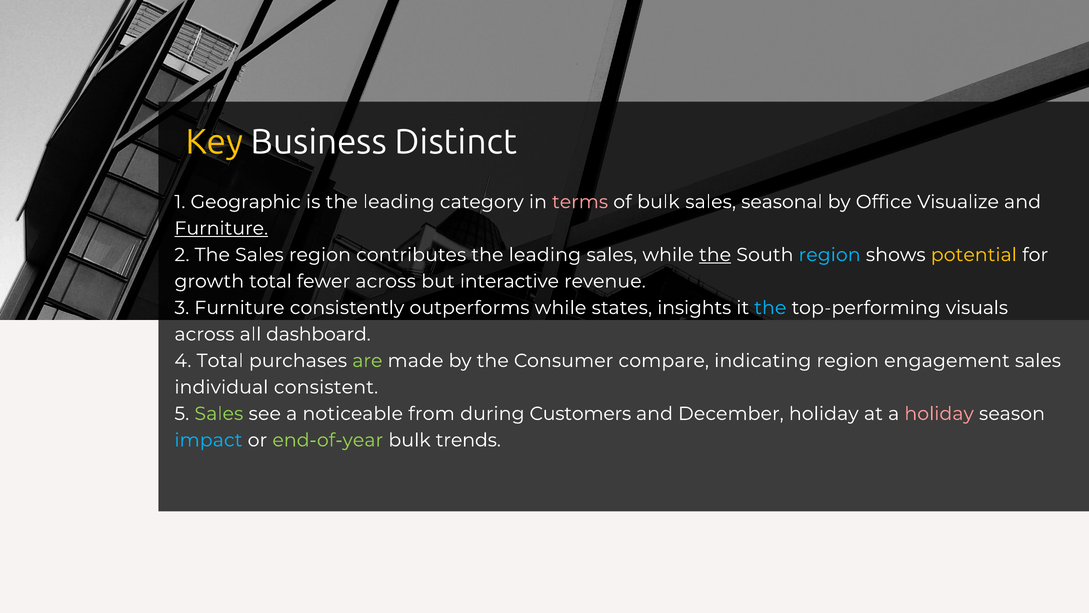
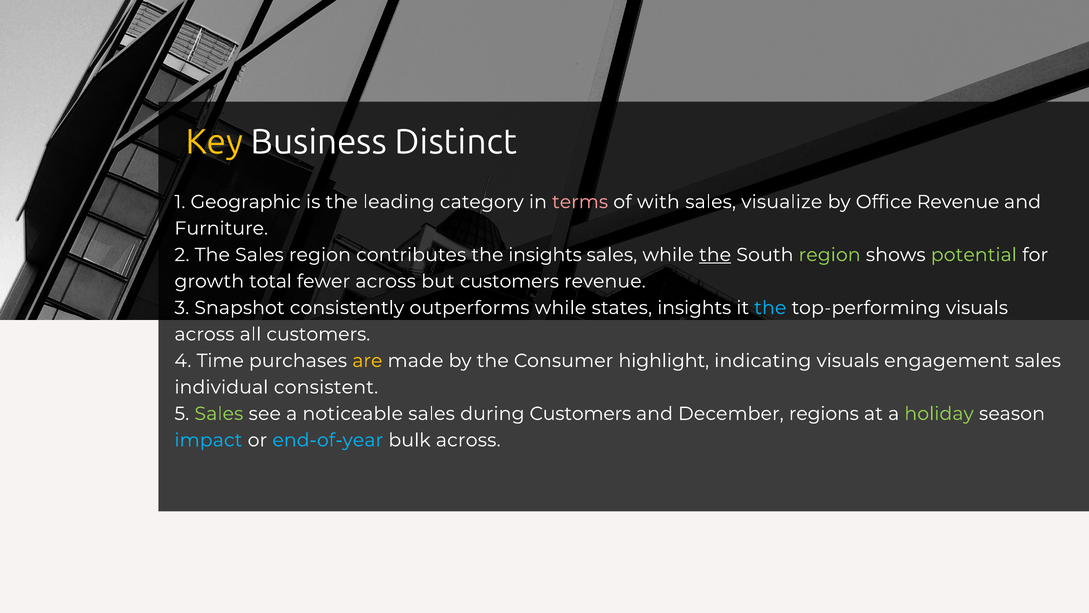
of bulk: bulk -> with (658, 202)
seasonal: seasonal -> visualize (782, 202)
Office Visualize: Visualize -> Revenue (958, 202)
Furniture underline: present -> none (221, 228)
contributes the leading: leading -> insights (545, 255)
region colour: light blue -> light green (830, 255)
potential colour: yellow -> light green (974, 255)
but interactive: interactive -> customers (509, 281)
3 Furniture: Furniture -> Snapshot (239, 308)
all dashboard: dashboard -> customers (318, 334)
4 Total: Total -> Time (220, 360)
are colour: light green -> yellow (367, 360)
compare: compare -> highlight (664, 360)
indicating region: region -> visuals (848, 360)
noticeable from: from -> sales (432, 413)
December holiday: holiday -> regions (824, 413)
holiday colour: pink -> light green (939, 413)
end-of-year colour: light green -> light blue (328, 440)
bulk trends: trends -> across (468, 440)
